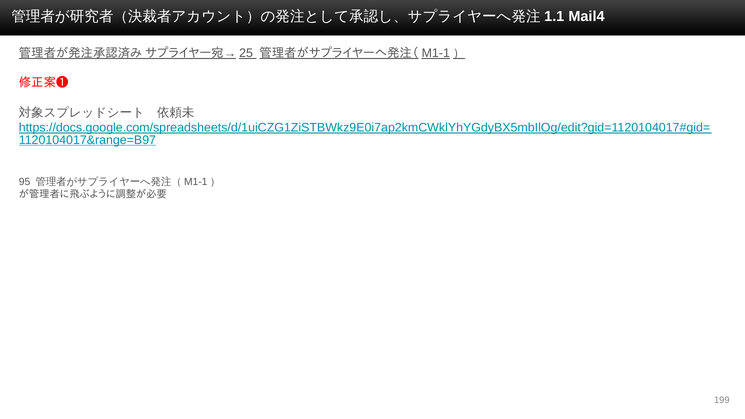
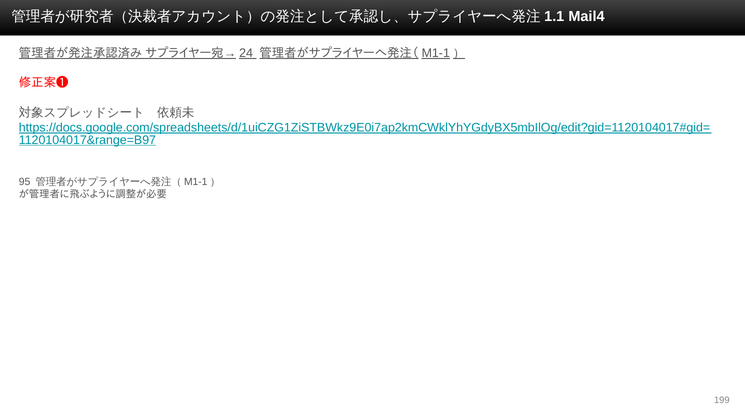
25: 25 -> 24 (246, 53)
